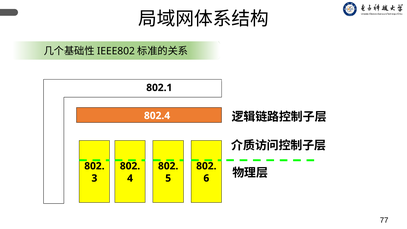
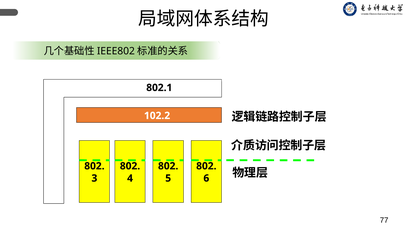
802.4: 802.4 -> 102.2 (157, 116)
